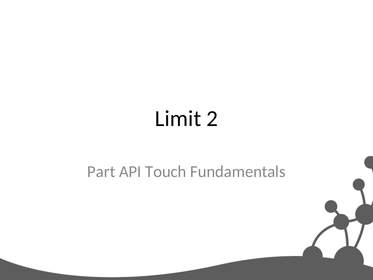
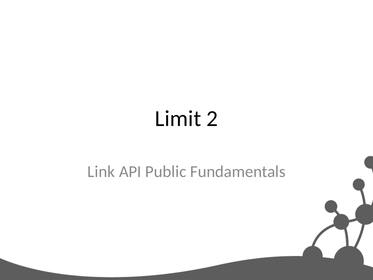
Part: Part -> Link (101, 171)
Touch: Touch -> Public (166, 171)
